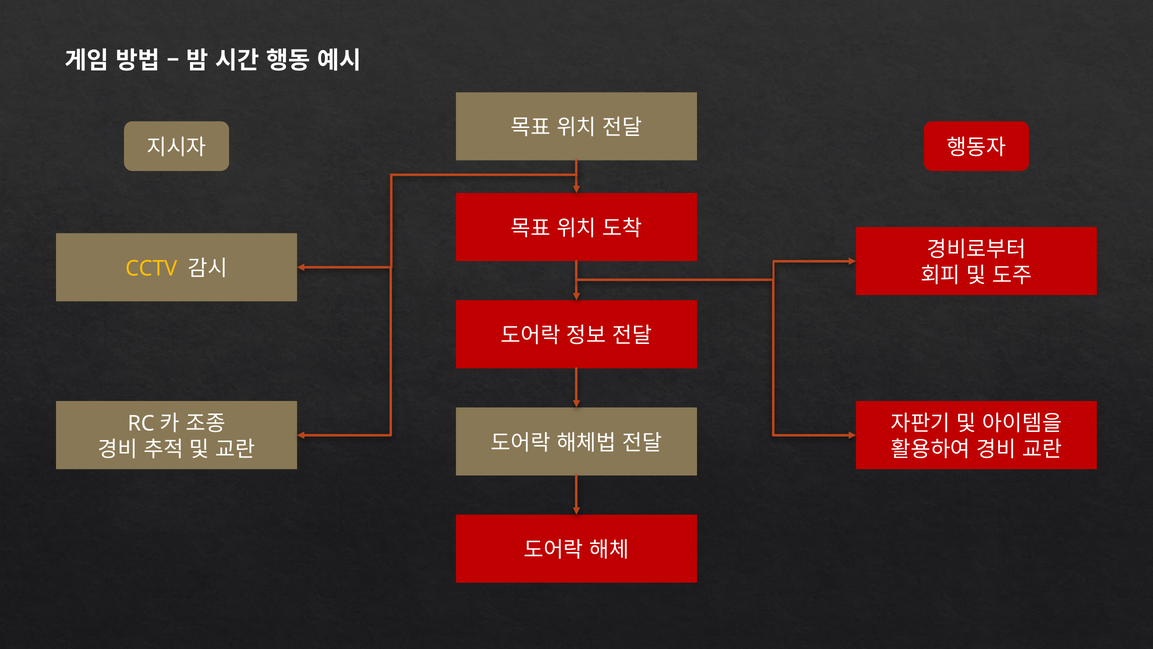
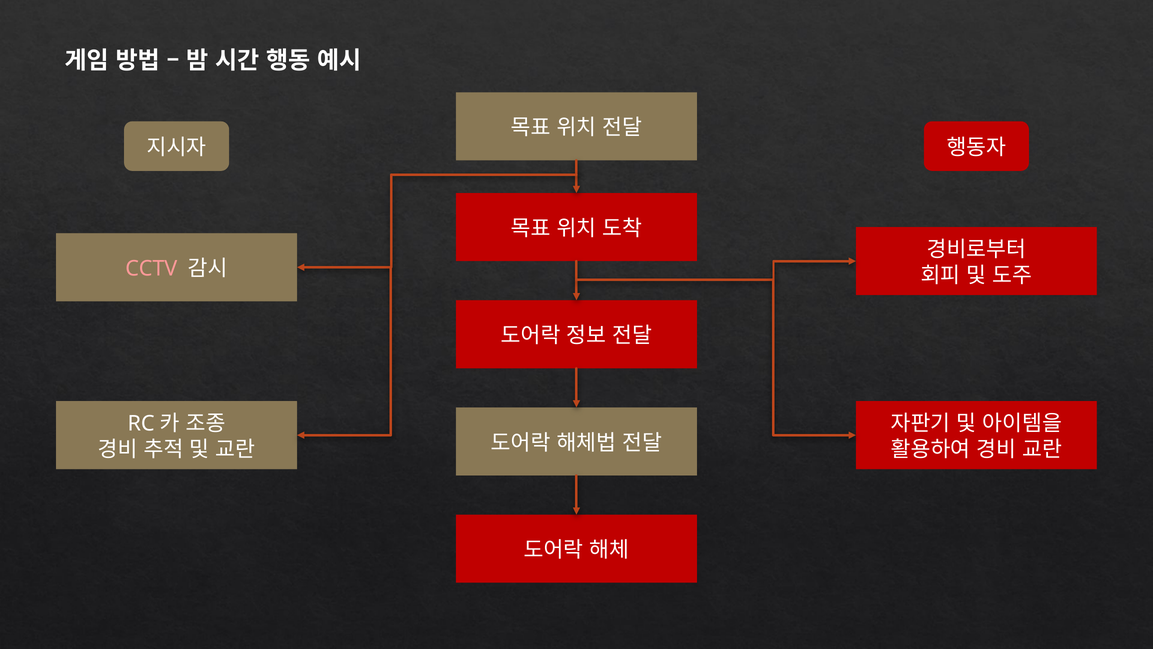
CCTV colour: yellow -> pink (151, 269)
